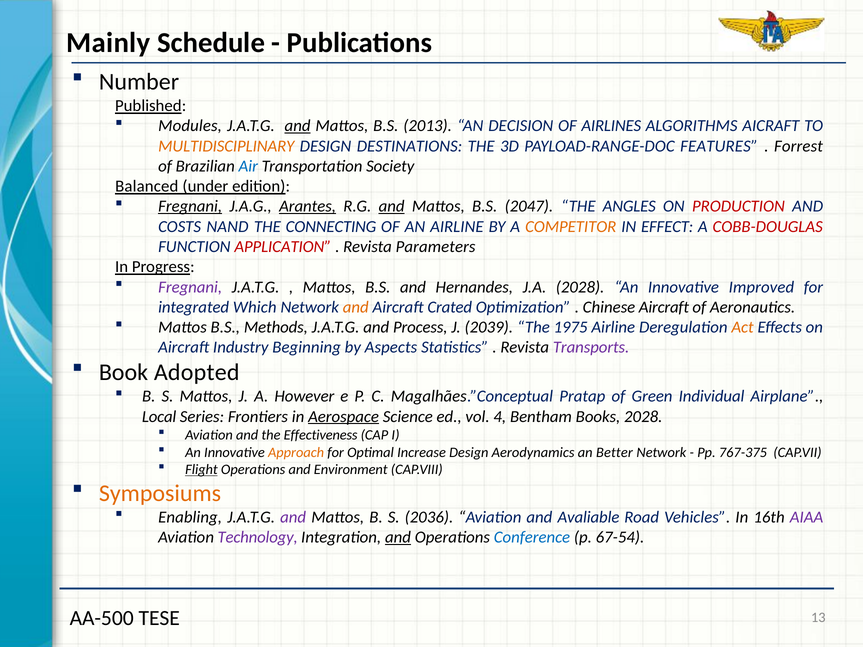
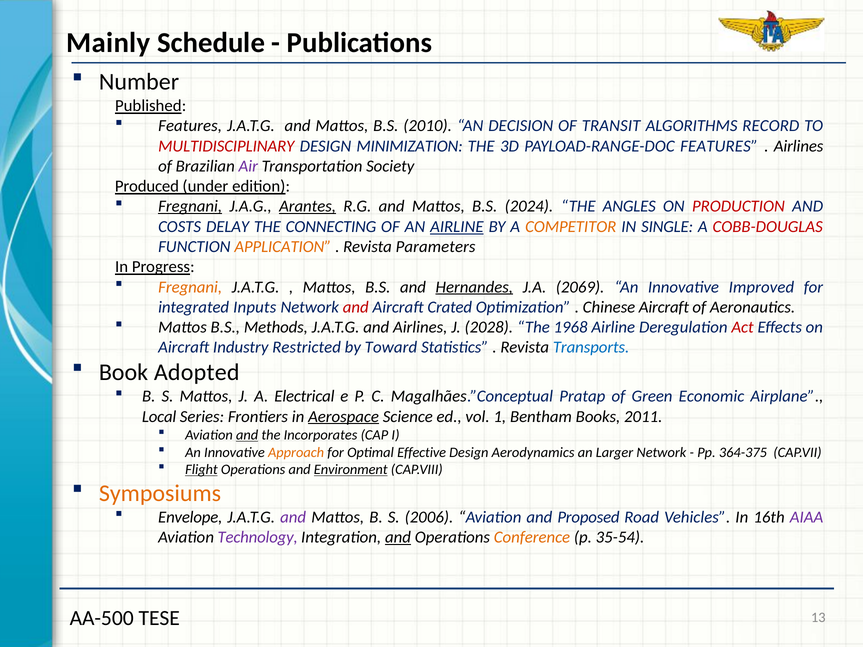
Modules: Modules -> Features (190, 126)
and underline: present -> none (298, 126)
2013: 2013 -> 2010 (428, 126)
AIRLINES: AIRLINES -> TRANSIT (611, 126)
AICRAFT: AICRAFT -> RECORD (771, 126)
MULTIDISCIPLINARY colour: orange -> red (226, 146)
DESTINATIONS: DESTINATIONS -> MINIMIZATION (410, 146)
Forrest: Forrest -> Airlines (799, 146)
Air colour: blue -> purple (248, 166)
Balanced: Balanced -> Produced (147, 186)
and underline: present -> none (392, 207)
2047: 2047 -> 2024 (529, 207)
NAND: NAND -> DELAY (228, 227)
AIRLINE underline: none -> present (457, 227)
EFFECT: EFFECT -> SINGLE (667, 227)
APPLICATION colour: red -> orange (283, 247)
Fregnani colour: purple -> orange (190, 287)
Hernandes underline: none -> present (474, 287)
J.A 2028: 2028 -> 2069 (580, 287)
Which: Which -> Inputs (255, 307)
and colour: orange -> red (356, 307)
and Process: Process -> Airlines (420, 327)
2039: 2039 -> 2028 (489, 327)
1975: 1975 -> 1968 (571, 327)
Act colour: orange -> red (743, 327)
Beginning: Beginning -> Restricted (307, 348)
Aspects: Aspects -> Toward (391, 348)
Transports colour: purple -> blue (591, 348)
However: However -> Electrical (304, 397)
Individual: Individual -> Economic (711, 397)
4: 4 -> 1 (500, 417)
Books 2028: 2028 -> 2011 (643, 417)
and underline: none -> present (247, 435)
Effectiveness: Effectiveness -> Incorporates (321, 435)
Increase: Increase -> Effective (422, 452)
Better: Better -> Larger (615, 452)
767-375: 767-375 -> 364-375 (743, 452)
Environment underline: none -> present (351, 470)
Enabling: Enabling -> Envelope (190, 517)
2036: 2036 -> 2006 (429, 517)
Avaliable: Avaliable -> Proposed (588, 517)
Conference colour: blue -> orange (532, 538)
67-54: 67-54 -> 35-54 (620, 538)
